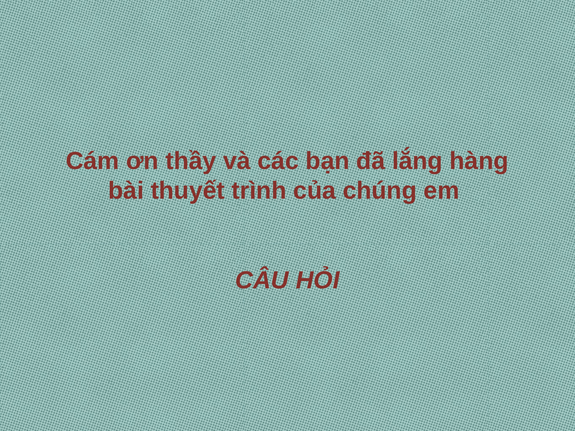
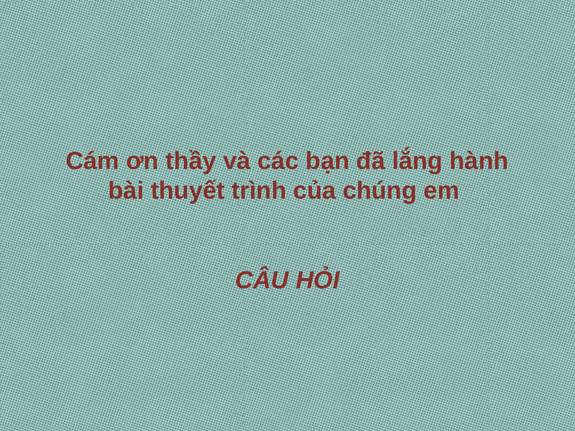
hàng: hàng -> hành (479, 161)
